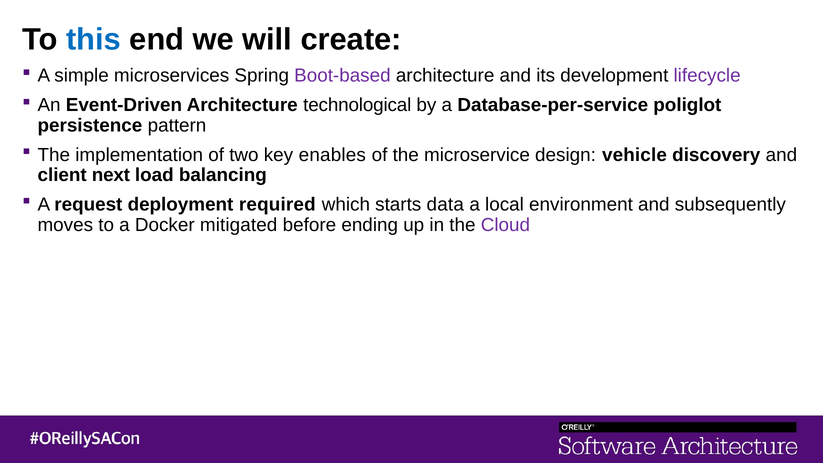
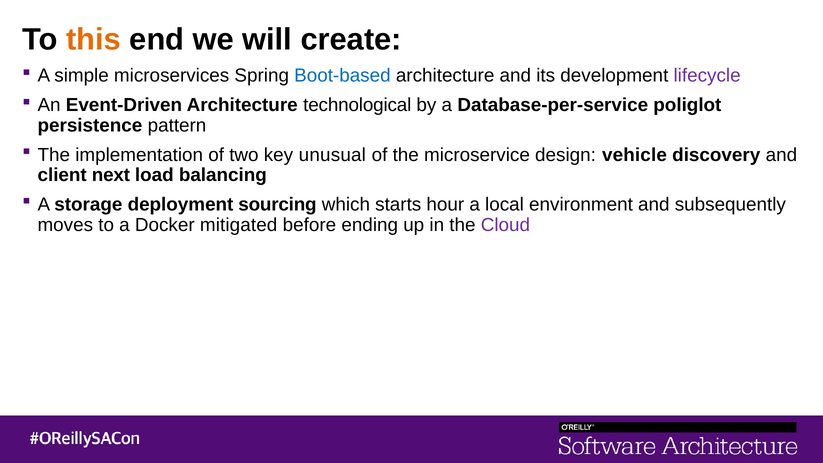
this colour: blue -> orange (93, 39)
Boot-based colour: purple -> blue (342, 76)
enables: enables -> unusual (332, 155)
request: request -> storage (88, 204)
required: required -> sourcing (277, 204)
data: data -> hour (445, 204)
